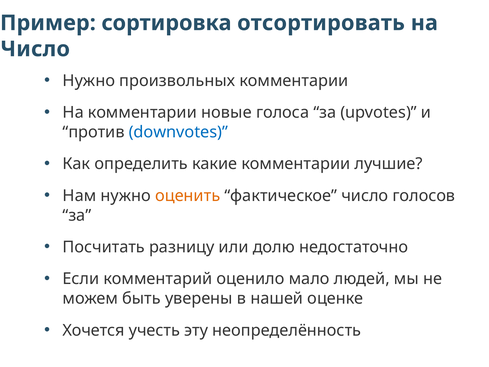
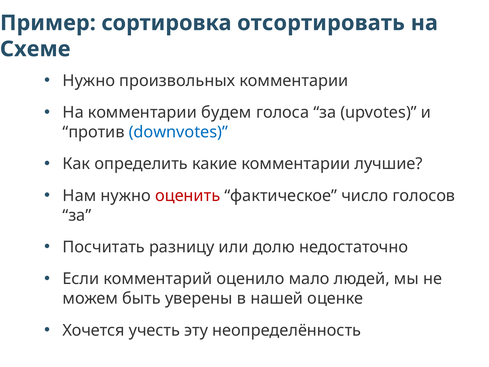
Число: Число -> Схеме (35, 49)
новые: новые -> будем (226, 112)
оценить colour: orange -> red (188, 196)
